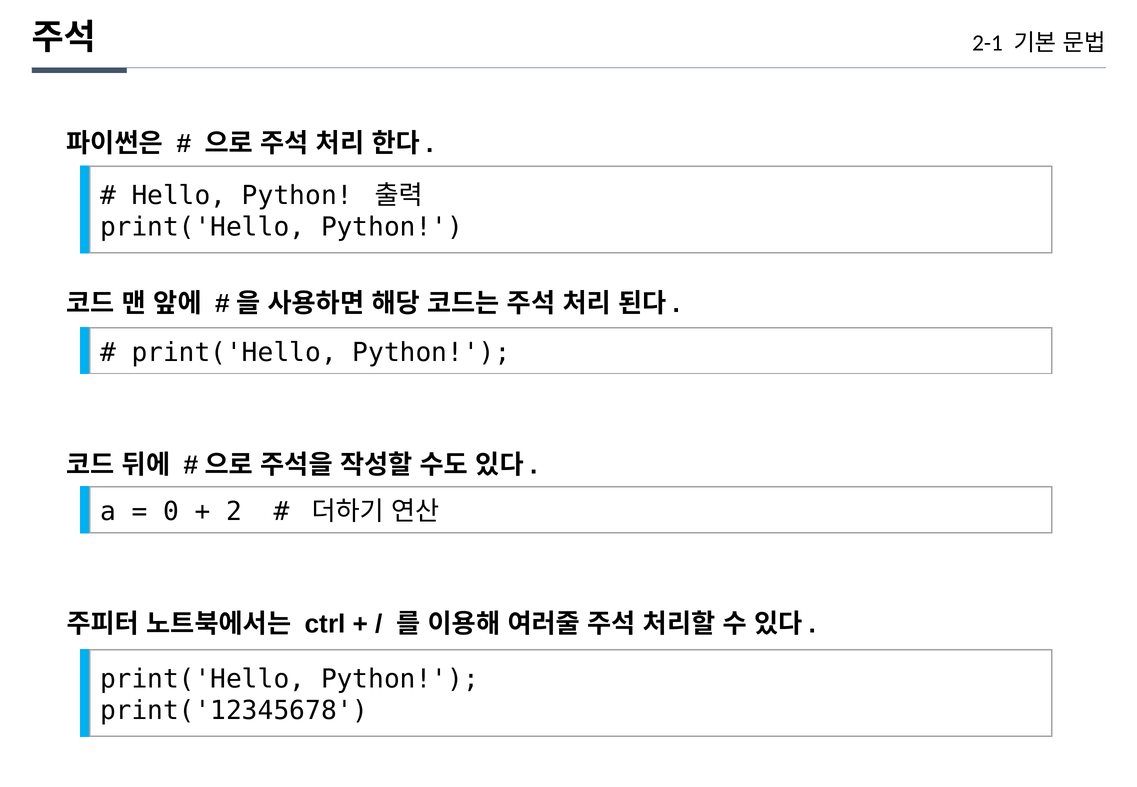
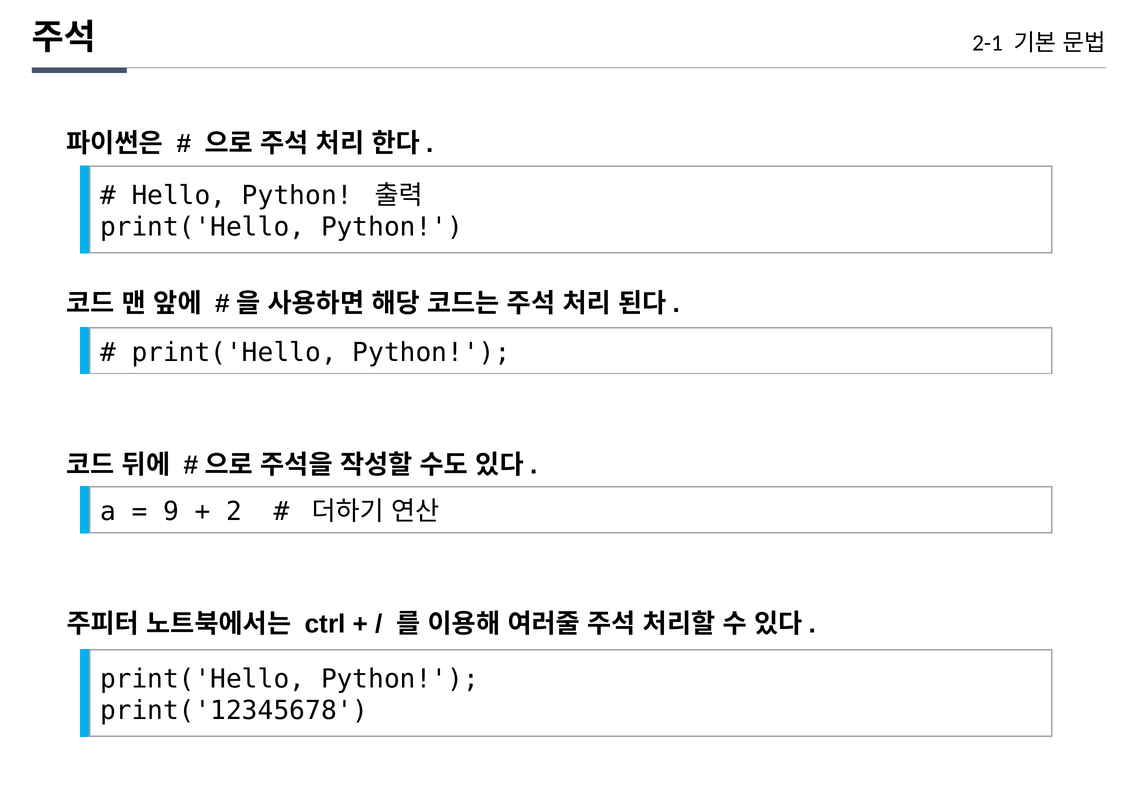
0: 0 -> 9 (171, 512)
